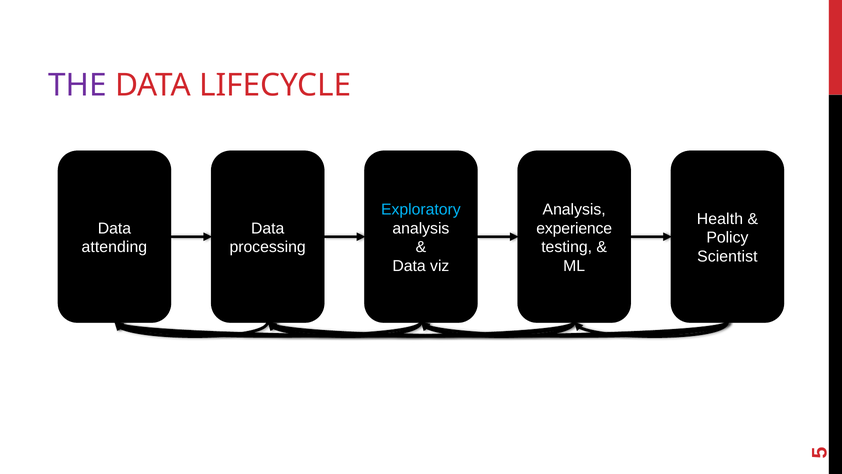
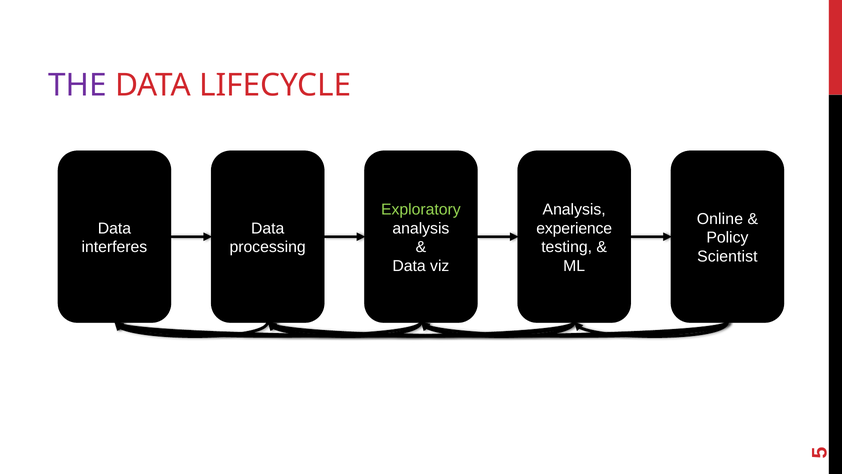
Exploratory colour: light blue -> light green (421, 209)
Health: Health -> Online (720, 219)
attending: attending -> interferes (114, 247)
